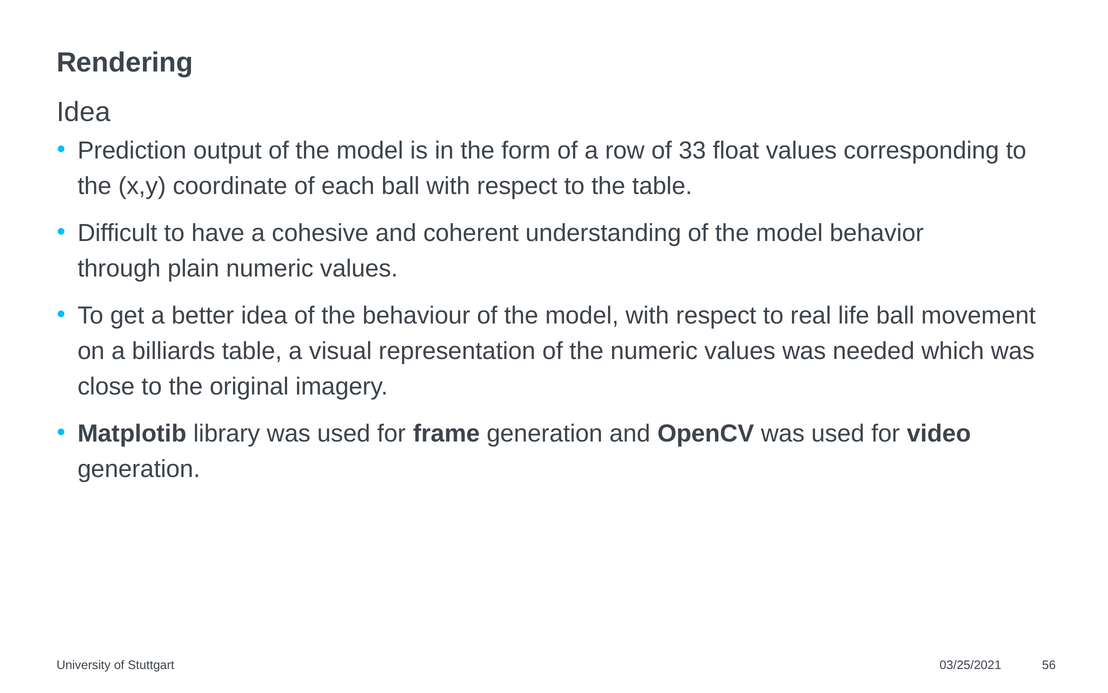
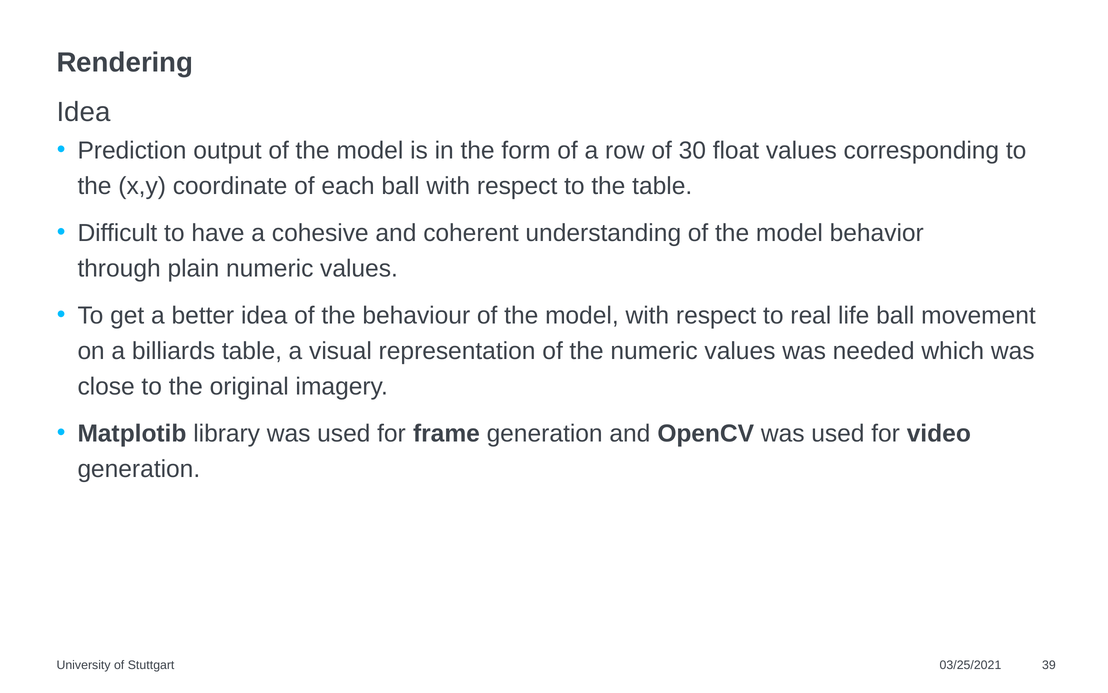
33: 33 -> 30 (692, 150)
56: 56 -> 39 (1049, 665)
